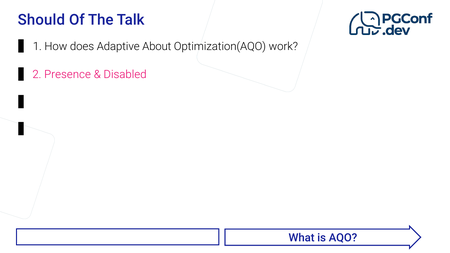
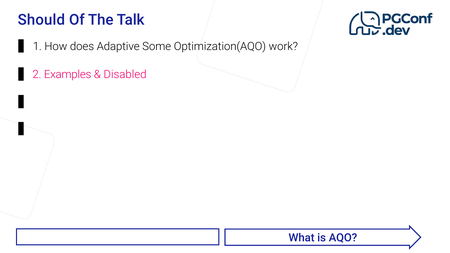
About: About -> Some (157, 46)
Presence: Presence -> Examples (68, 75)
